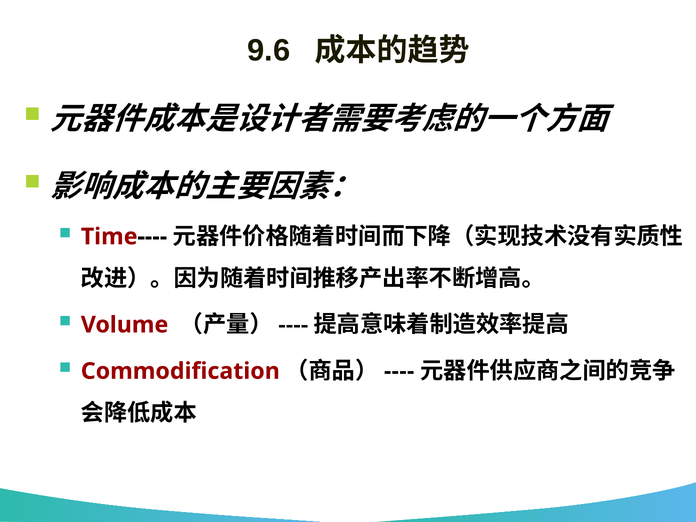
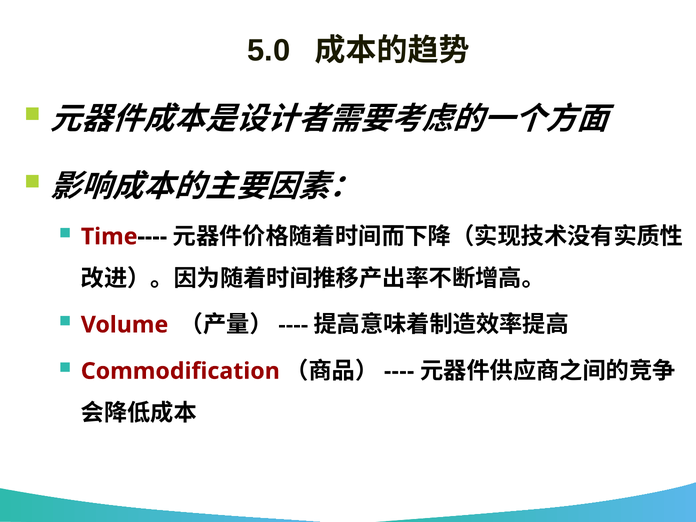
9.6: 9.6 -> 5.0 (269, 51)
